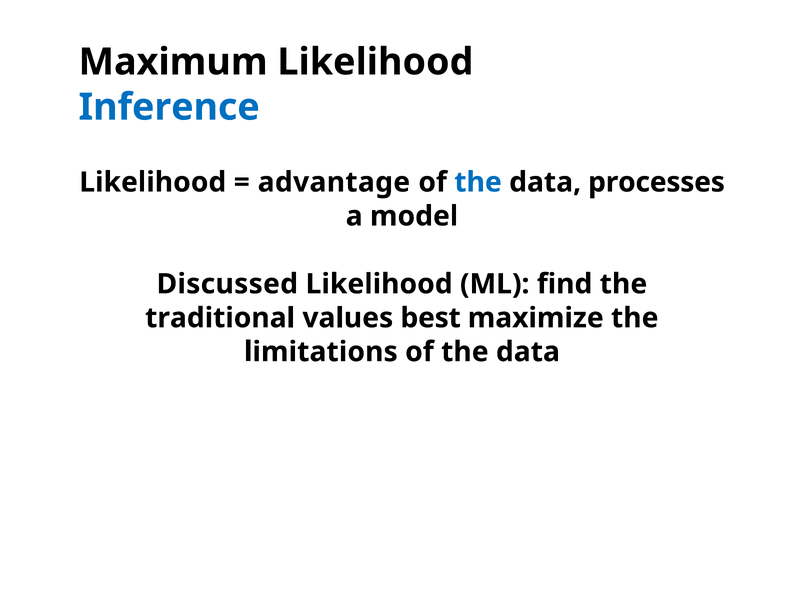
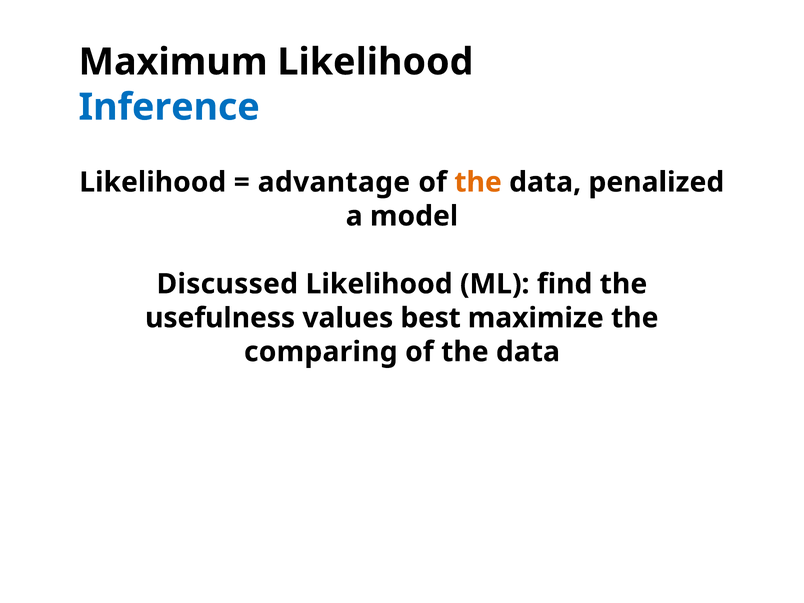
the colour: blue -> orange (478, 182)
processes: processes -> penalized (656, 182)
traditional: traditional -> usefulness (220, 318)
limitations: limitations -> comparing (321, 352)
